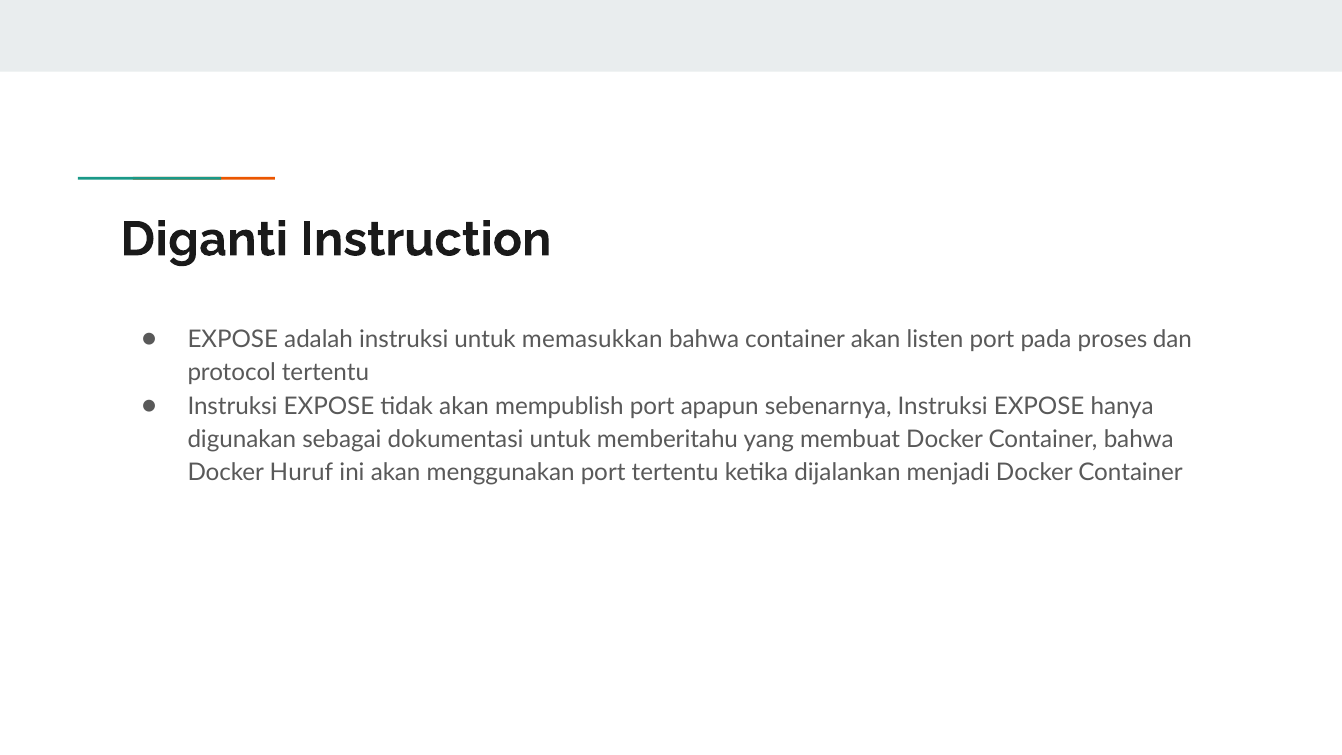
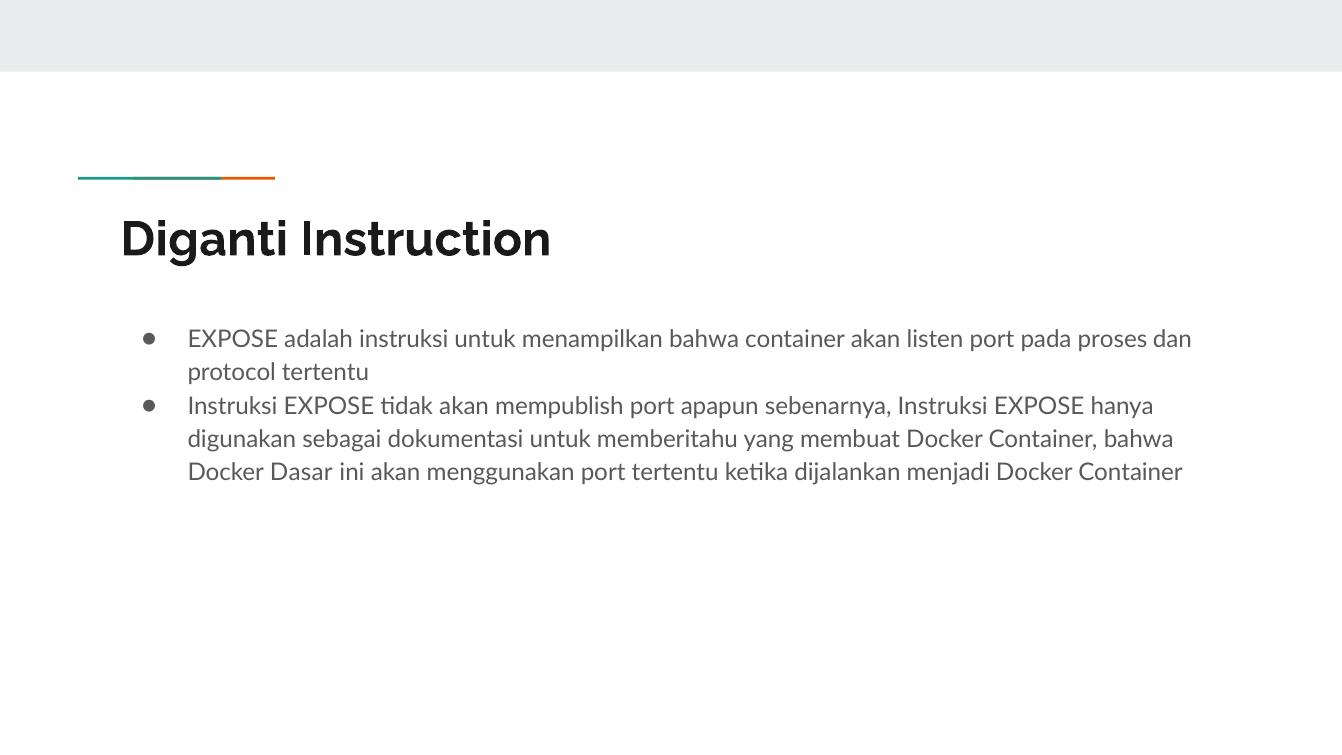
memasukkan: memasukkan -> menampilkan (592, 339)
Huruf: Huruf -> Dasar (301, 473)
